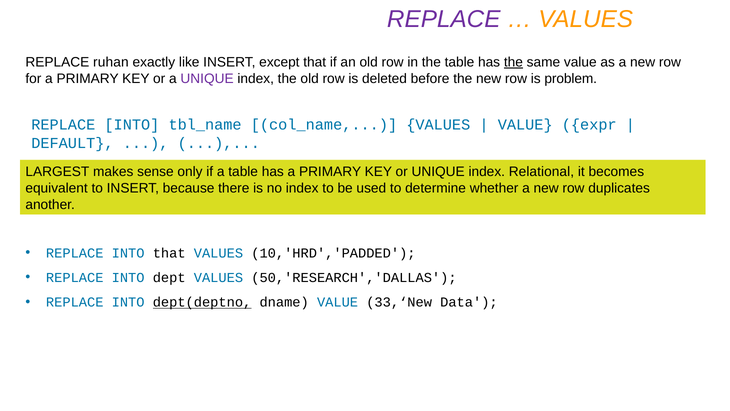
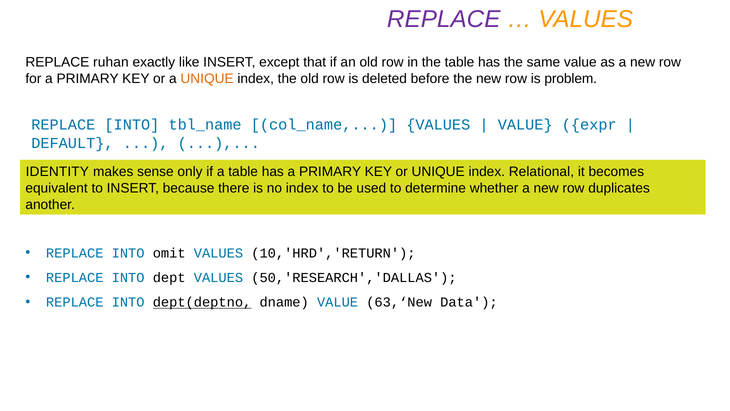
the underline: present -> none (513, 62)
UNIQUE colour: purple -> orange (207, 78)
LARGEST: LARGEST -> IDENTITY (57, 172)
INTO that: that -> omit (169, 253)
10,'HRD','PADDED: 10,'HRD','PADDED -> 10,'HRD','RETURN (333, 253)
33,‘New: 33,‘New -> 63,‘New (399, 302)
